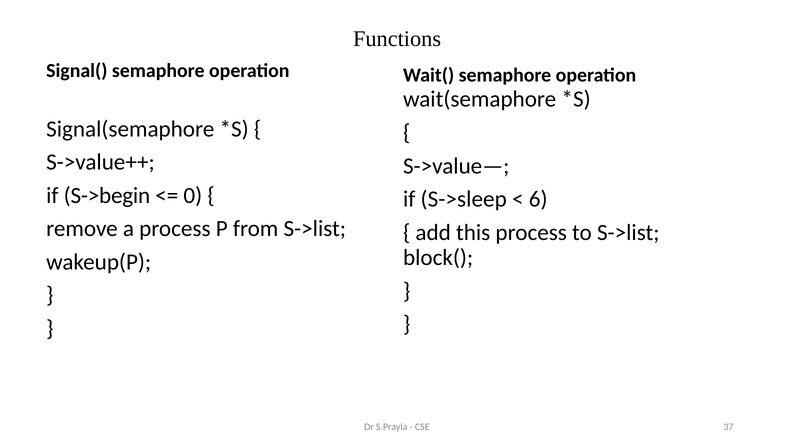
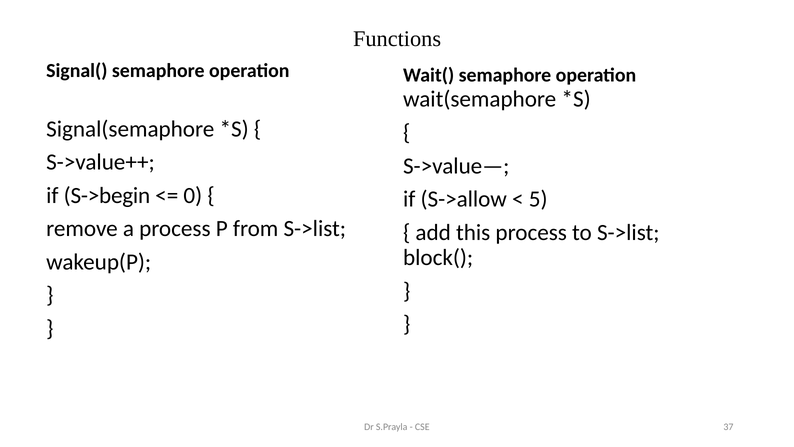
S->sleep: S->sleep -> S->allow (464, 199)
6: 6 -> 5 (538, 199)
